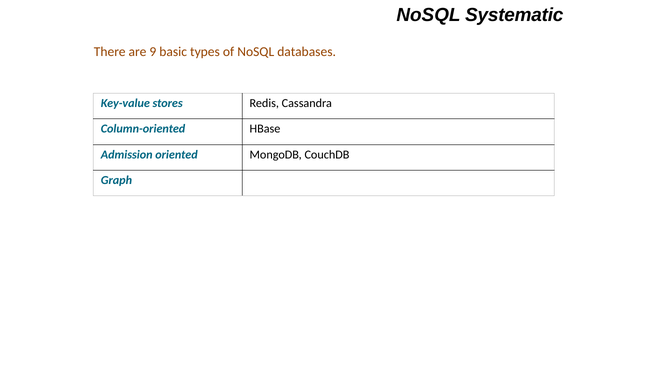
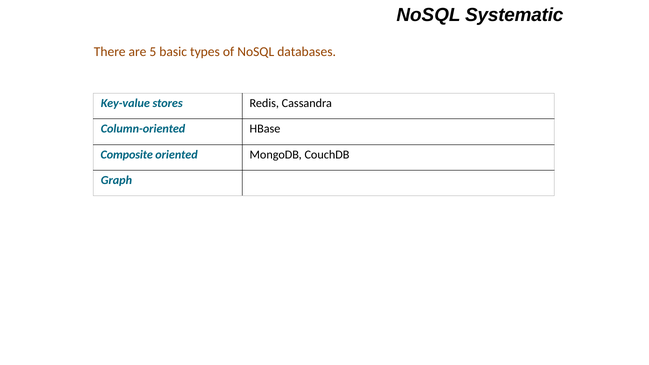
9: 9 -> 5 (153, 52)
Admission: Admission -> Composite (127, 155)
